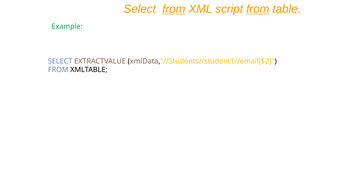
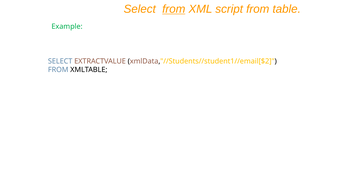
from underline: present -> none (258, 9)
